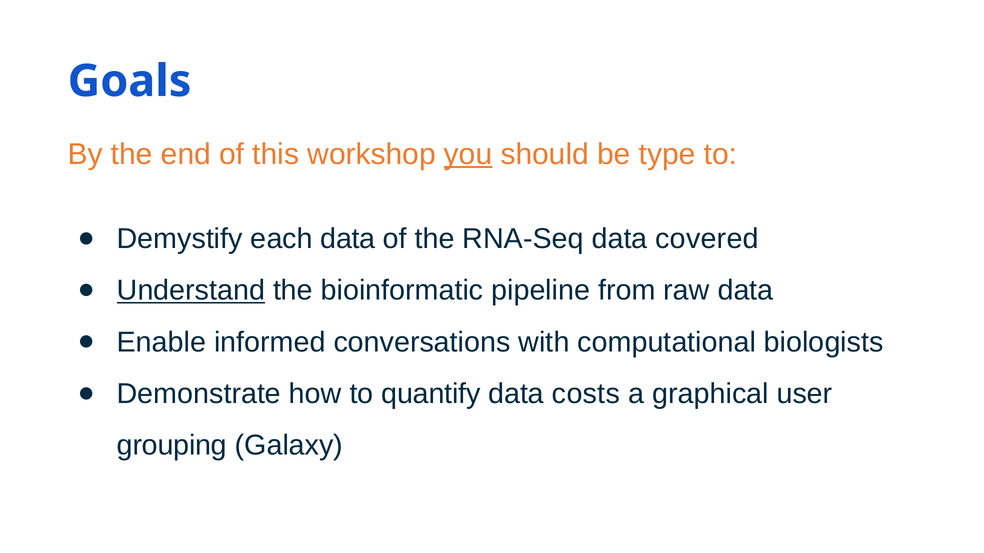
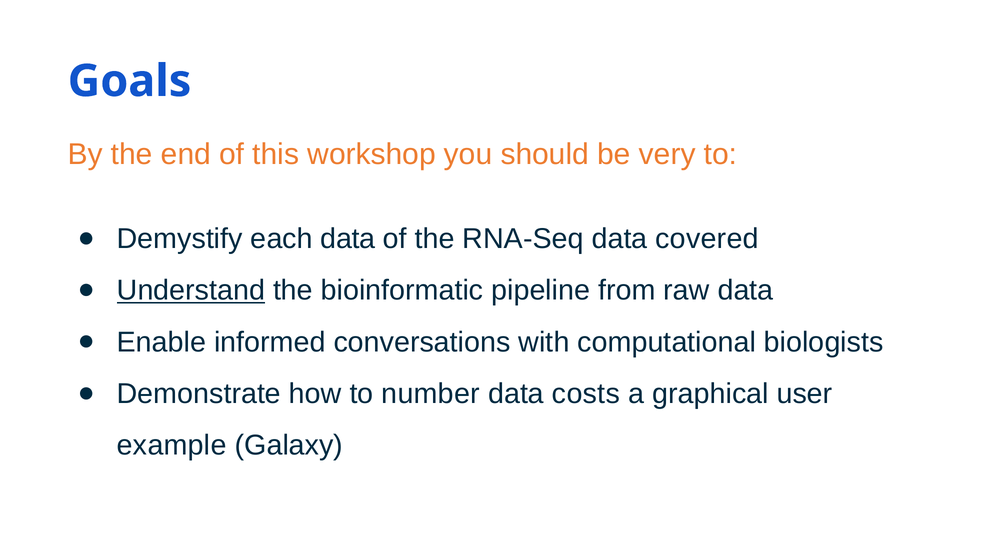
you underline: present -> none (468, 154)
type: type -> very (667, 154)
quantify: quantify -> number (431, 394)
grouping: grouping -> example (172, 446)
